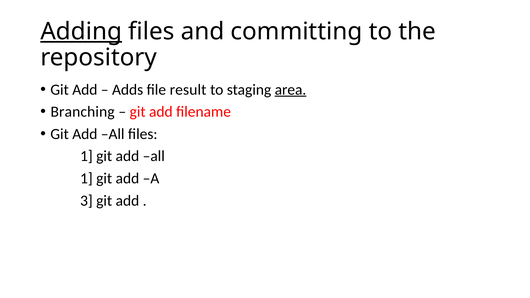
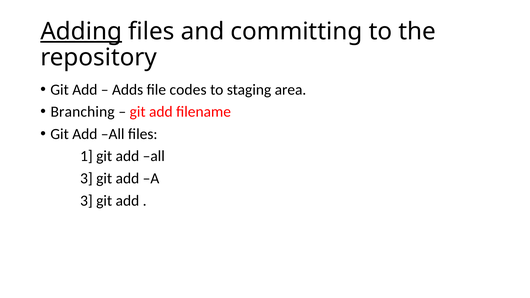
result: result -> codes (188, 90)
area underline: present -> none (291, 90)
1: 1 -> 3 (86, 178)
